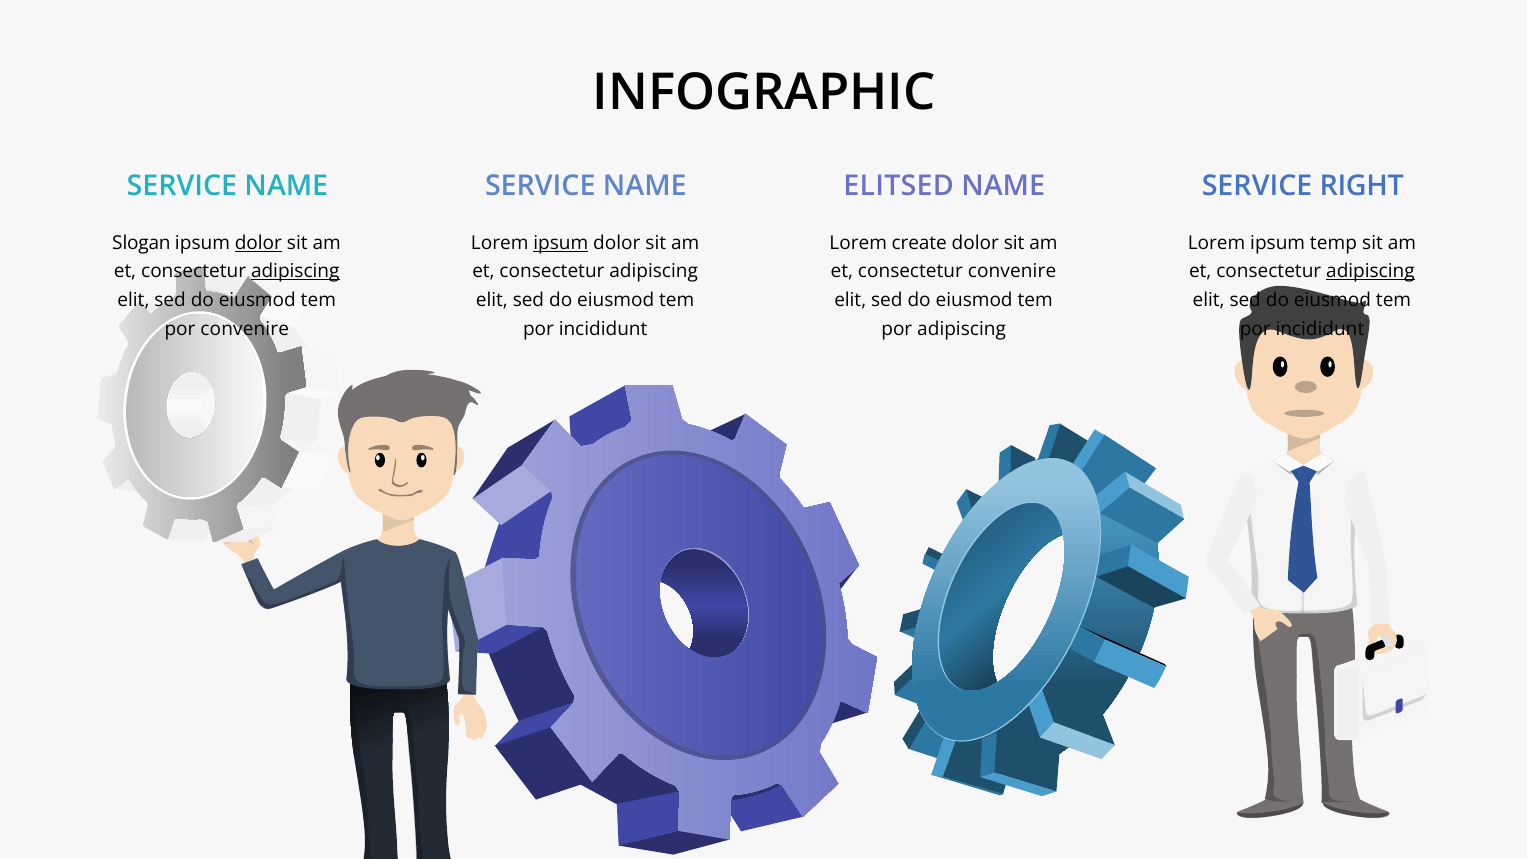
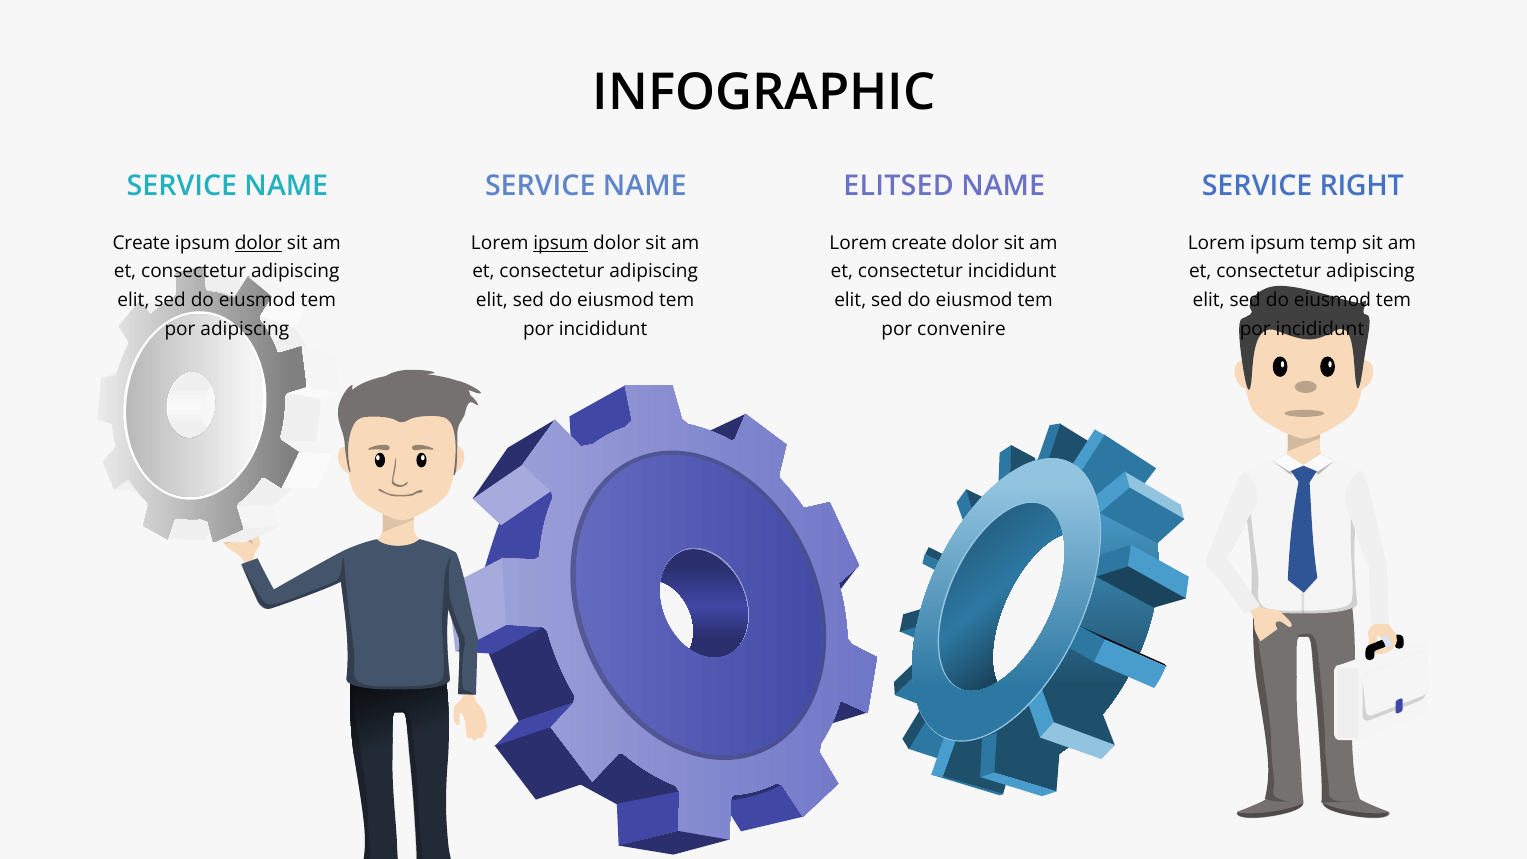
Slogan: Slogan -> Create (141, 243)
adipiscing underline: present -> none (295, 272)
consectetur convenire: convenire -> incididunt (1012, 272)
adipiscing underline: present -> none (1370, 272)
por convenire: convenire -> adipiscing (245, 329)
por adipiscing: adipiscing -> convenire (962, 329)
